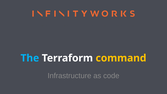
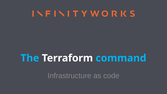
command colour: yellow -> light blue (121, 58)
